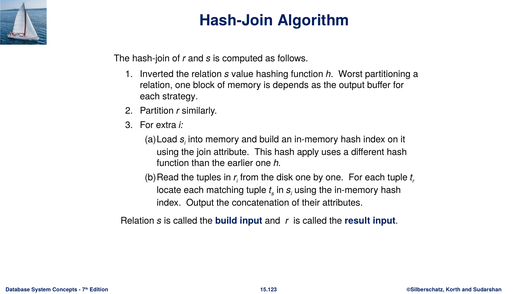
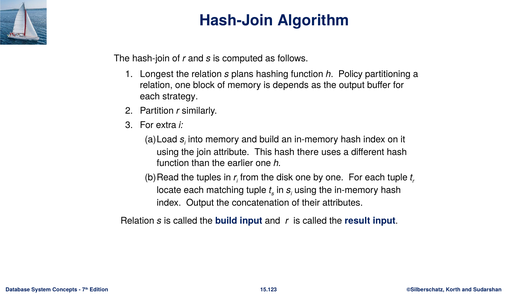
Inverted: Inverted -> Longest (157, 74)
value: value -> plans (242, 74)
Worst: Worst -> Policy (351, 74)
apply: apply -> there (308, 152)
